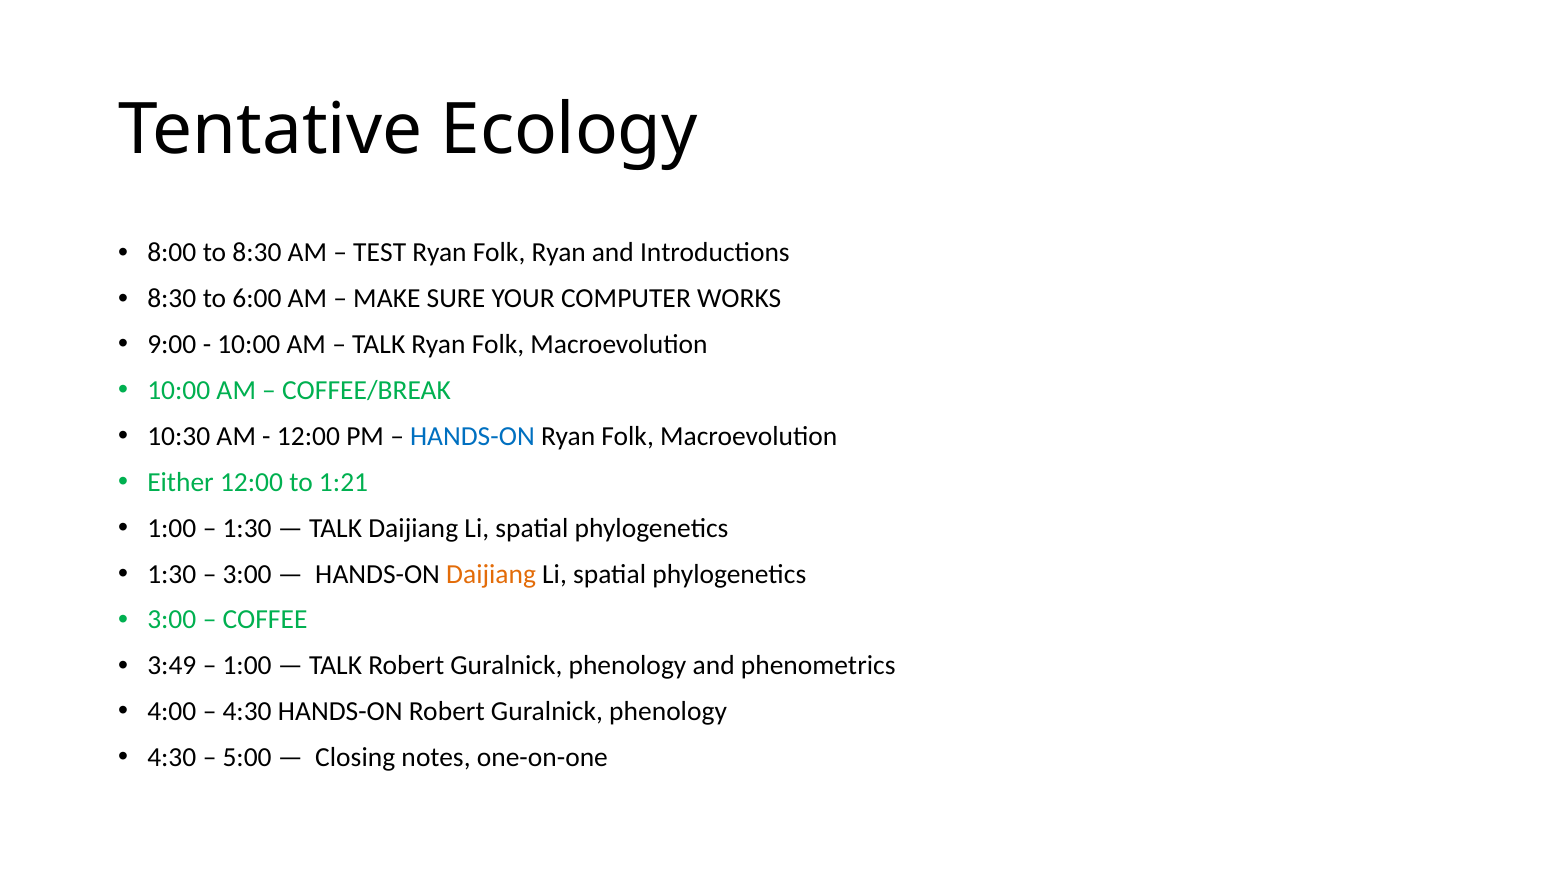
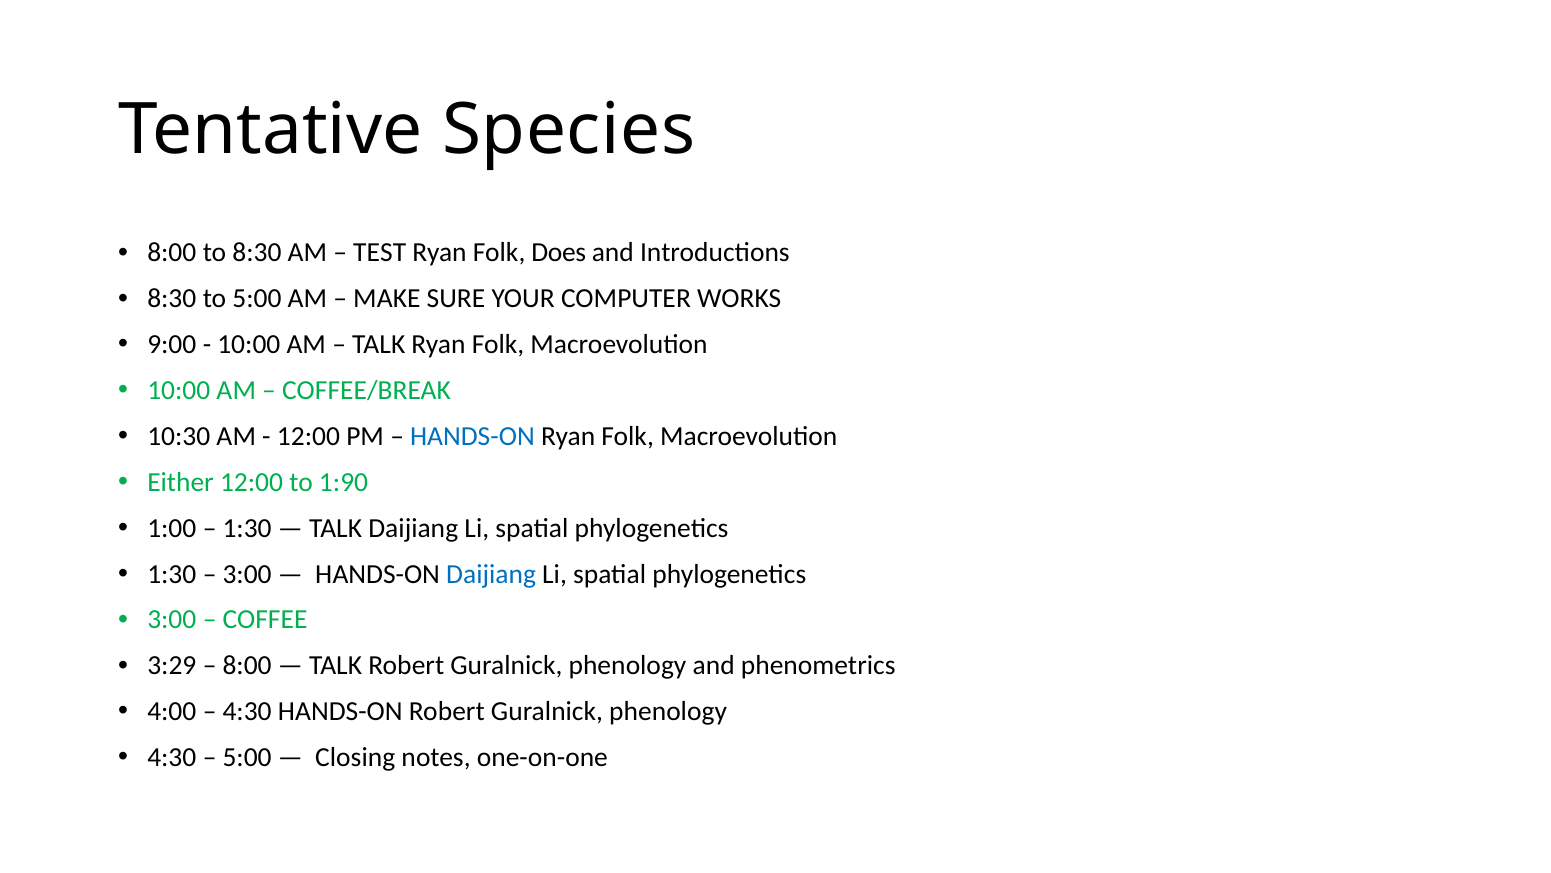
Ecology: Ecology -> Species (569, 130)
Folk Ryan: Ryan -> Does (559, 253)
to 6:00: 6:00 -> 5:00 (257, 299)
1:21: 1:21 -> 1:90 (344, 482)
Daijiang colour: orange -> blue (491, 574)
3:49: 3:49 -> 3:29 (172, 665)
1:00: 1:00 -> 8:00 (247, 665)
